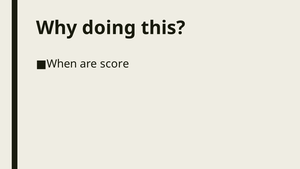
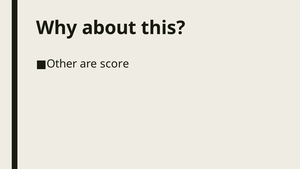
doing: doing -> about (109, 28)
When: When -> Other (62, 64)
